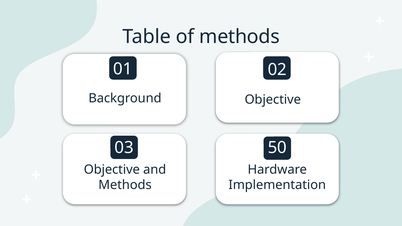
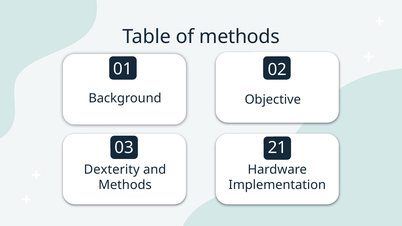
50: 50 -> 21 (277, 148)
Objective: Objective -> Dexterity (112, 170)
